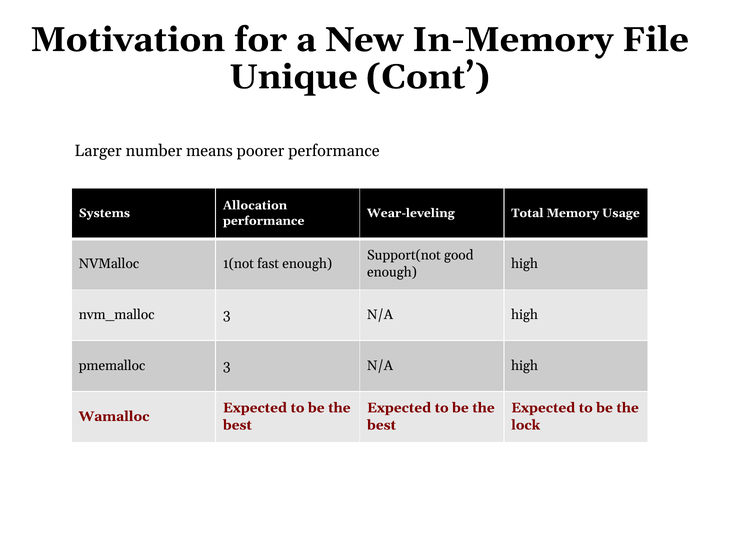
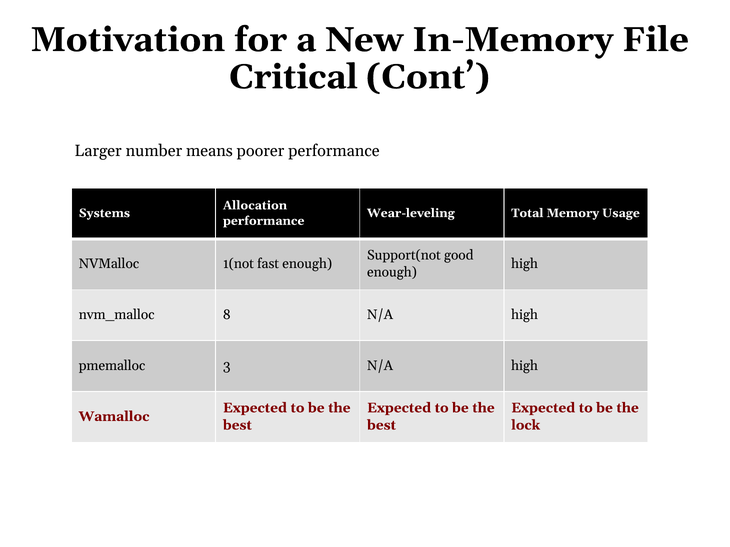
Unique: Unique -> Critical (294, 77)
3: 3 -> 8 (227, 315)
